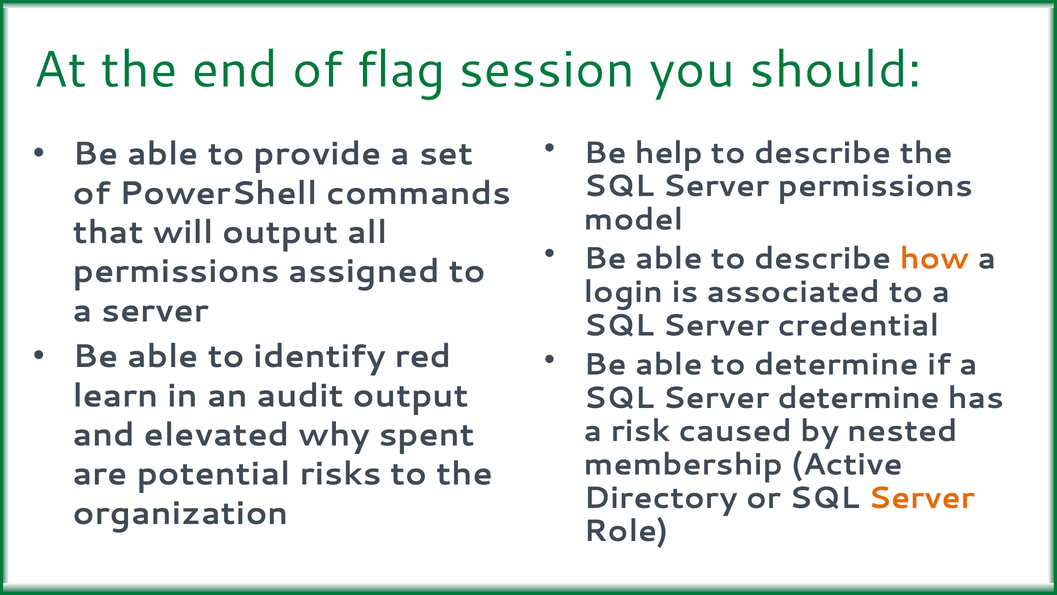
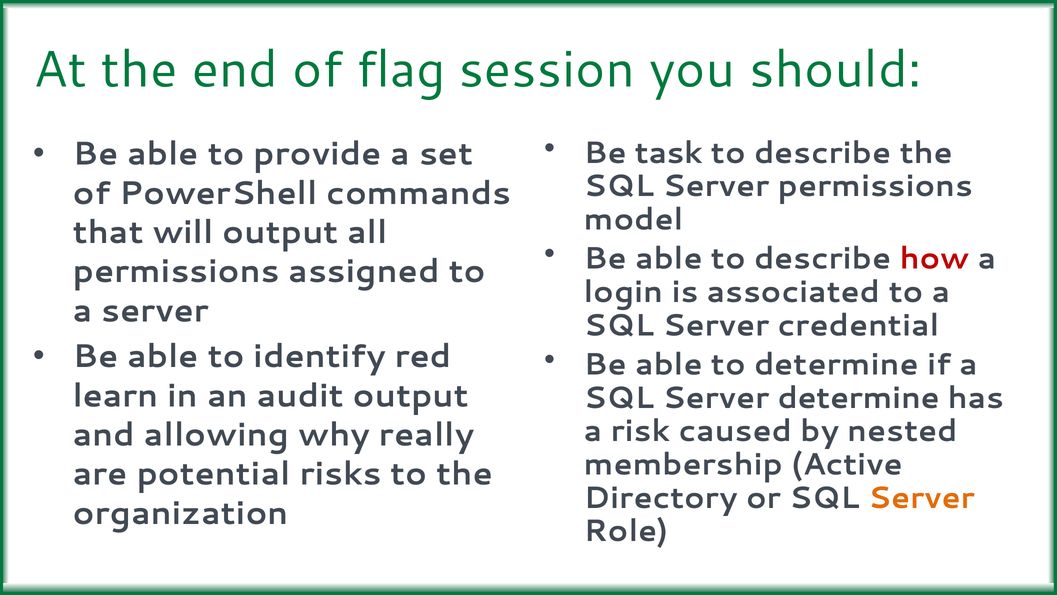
help: help -> task (669, 153)
how colour: orange -> red (935, 259)
elevated: elevated -> allowing (217, 435)
spent: spent -> really (427, 435)
